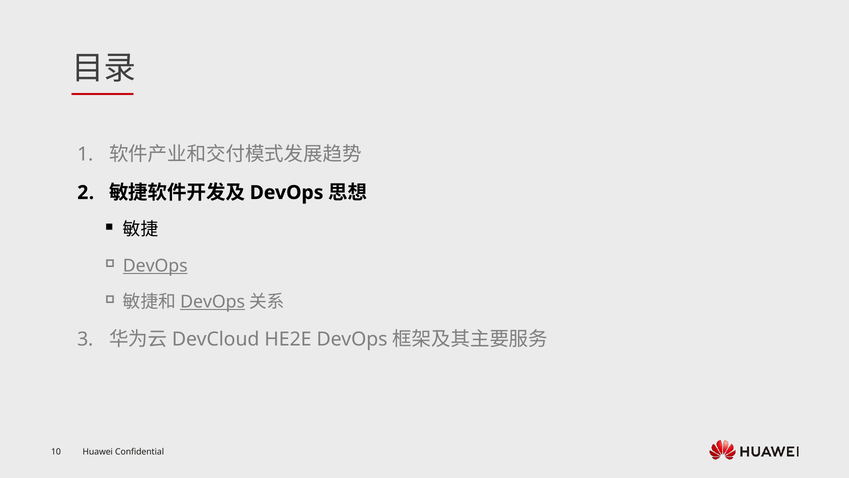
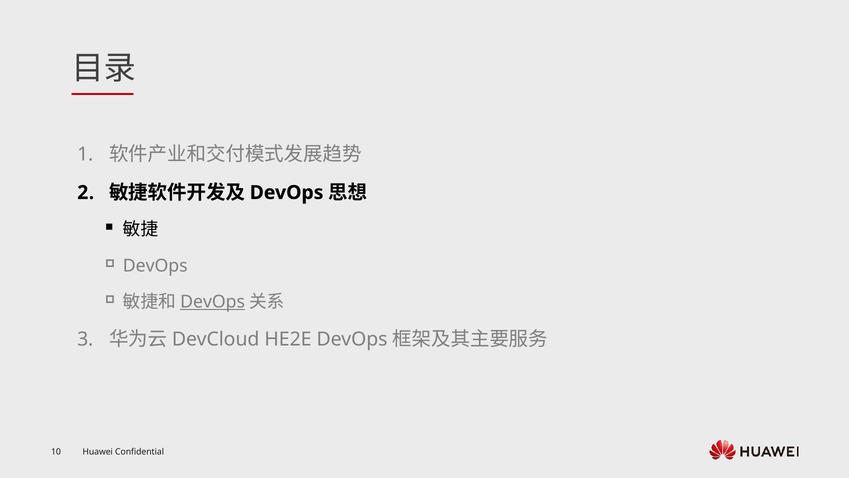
DevOps underline: present -> none (155, 266)
